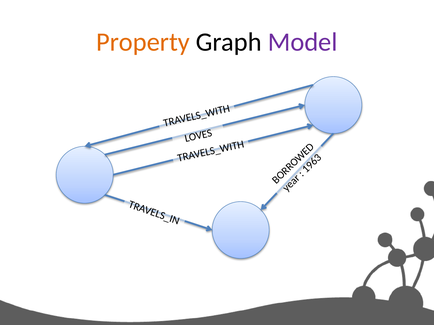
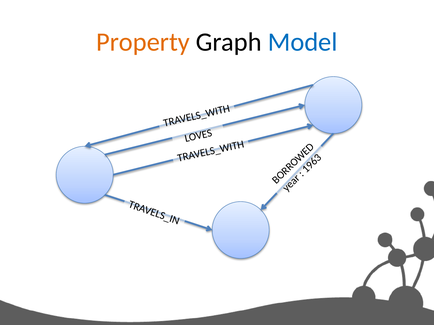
Model colour: purple -> blue (303, 42)
